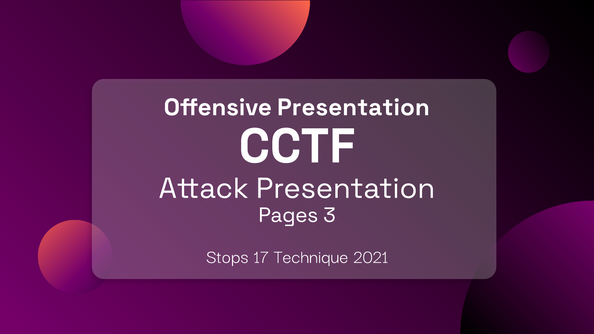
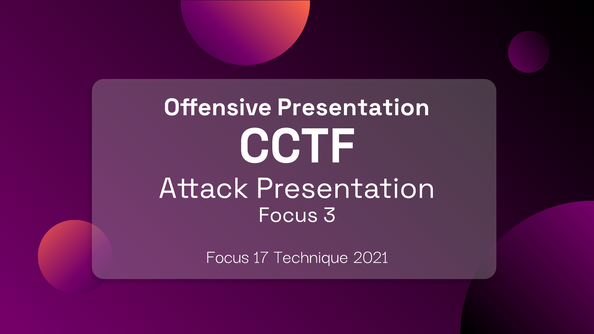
Pages: Pages -> Focus (288, 215)
Stops: Stops -> Focus (227, 256)
